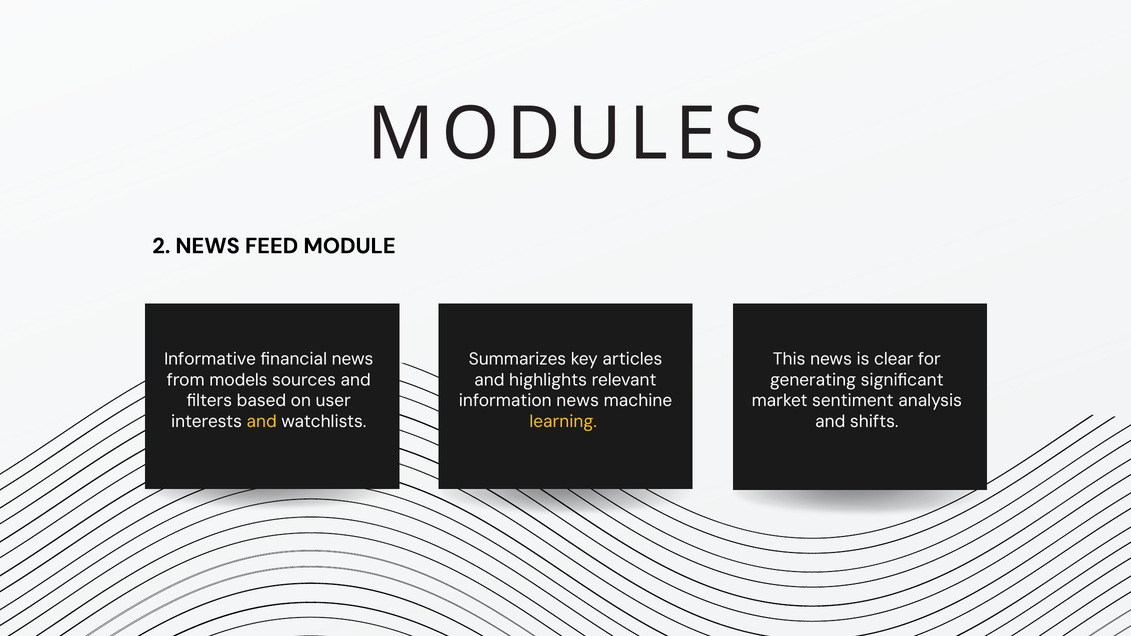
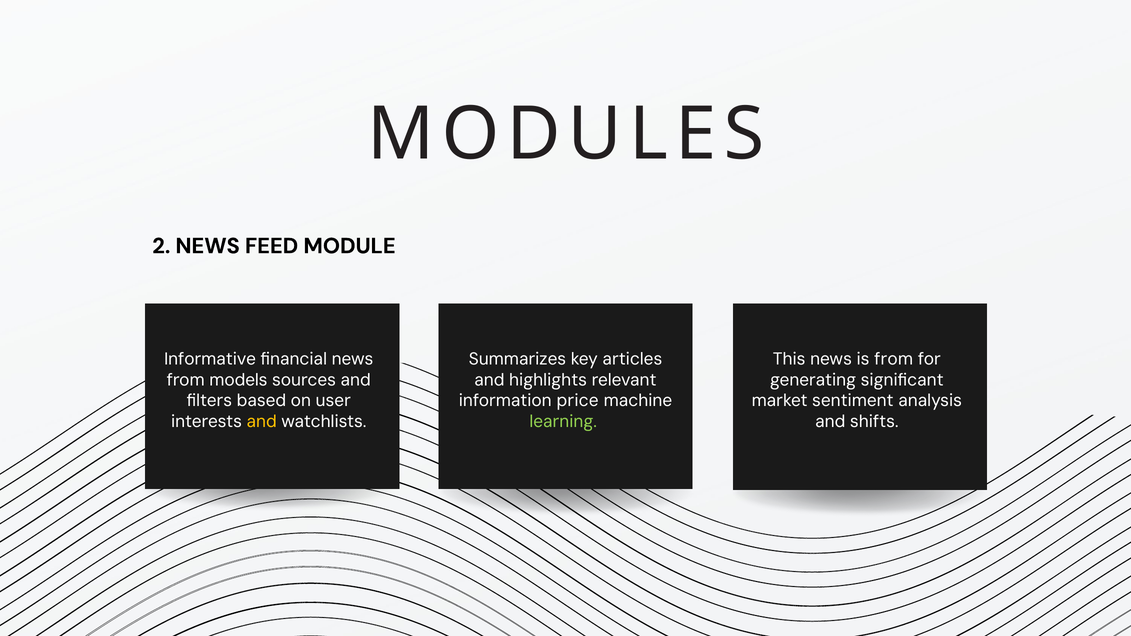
is clear: clear -> from (894, 359)
information news: news -> price (578, 401)
learning colour: yellow -> light green (563, 422)
